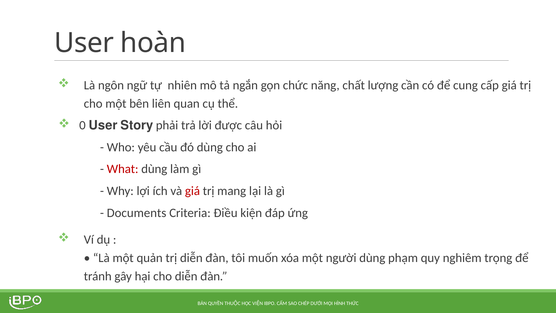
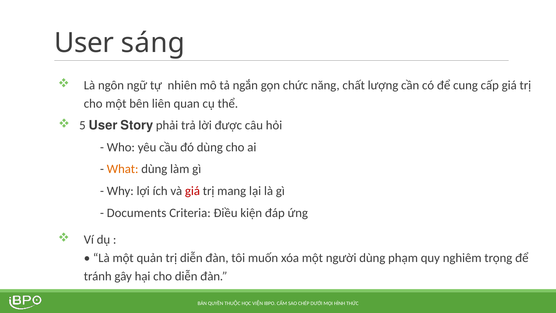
hoàn: hoàn -> sáng (153, 43)
0: 0 -> 5 (82, 125)
What colour: red -> orange (123, 169)
